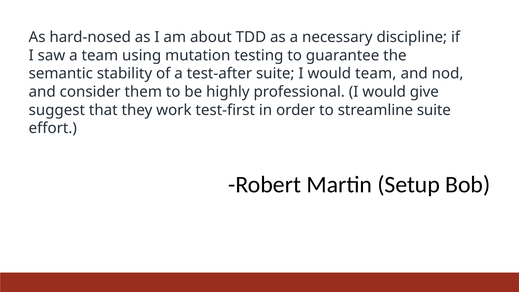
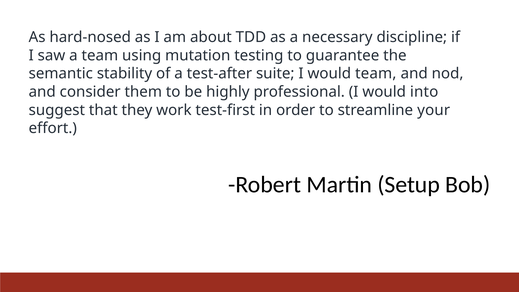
give: give -> into (424, 92)
streamline suite: suite -> your (434, 110)
